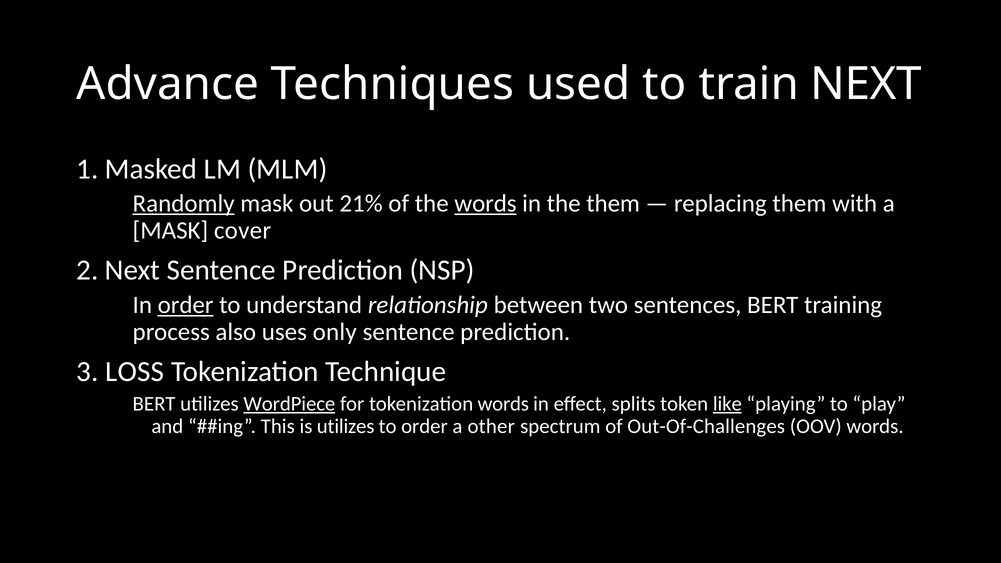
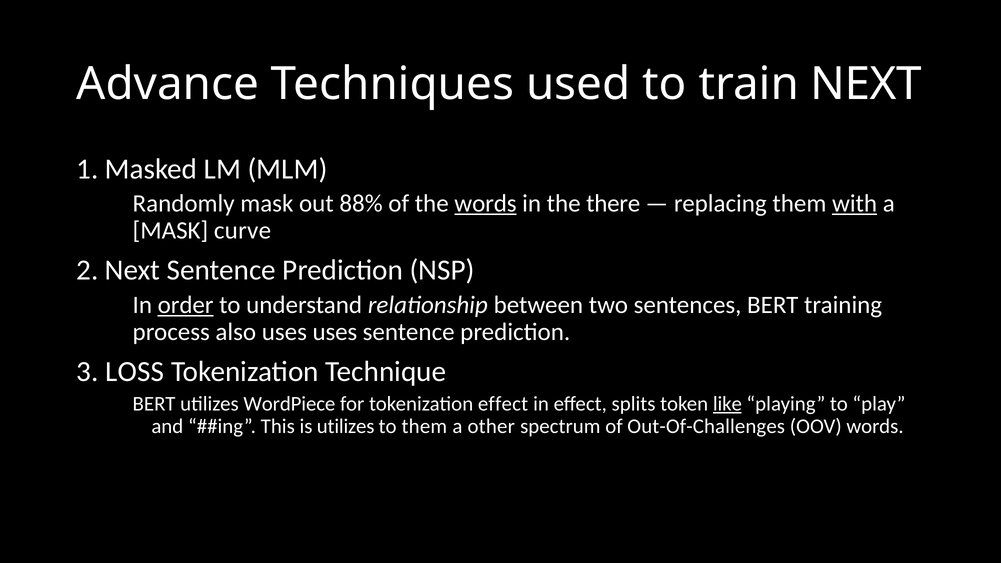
Randomly underline: present -> none (184, 204)
21%: 21% -> 88% (361, 204)
the them: them -> there (613, 204)
with underline: none -> present (855, 204)
cover: cover -> curve (242, 231)
uses only: only -> uses (335, 332)
WordPiece underline: present -> none (289, 404)
tokenization words: words -> effect (503, 404)
to order: order -> them (424, 426)
